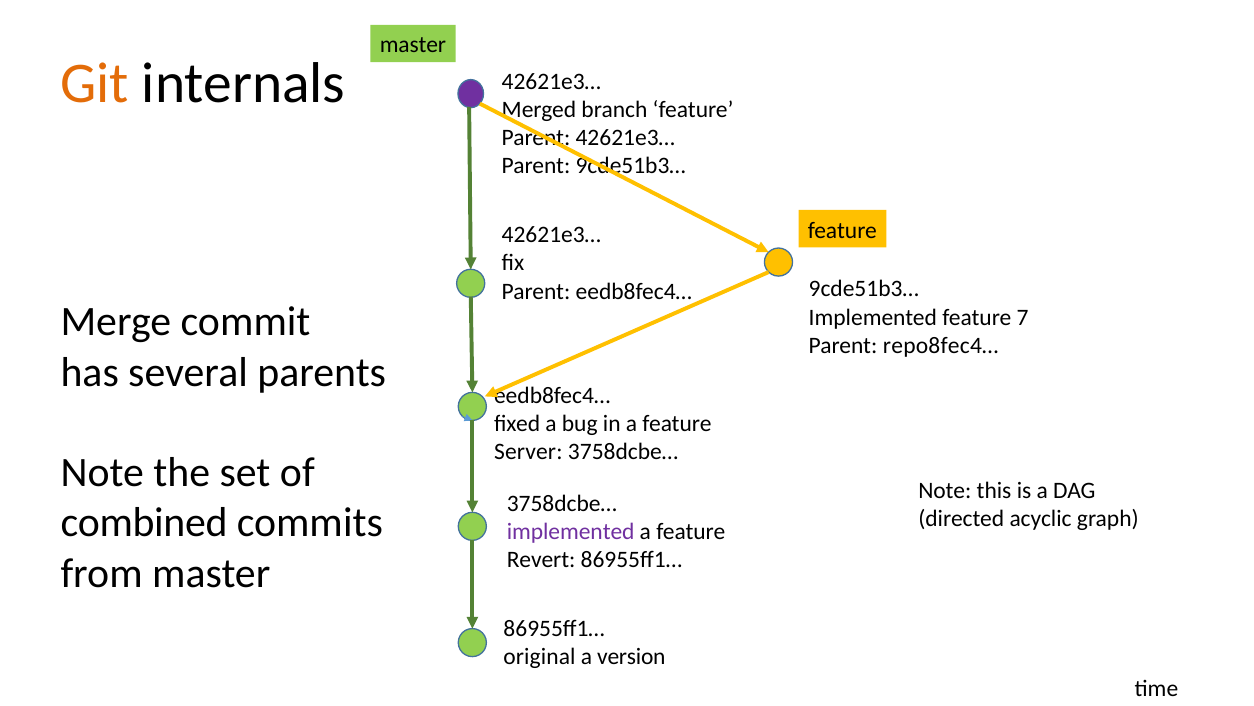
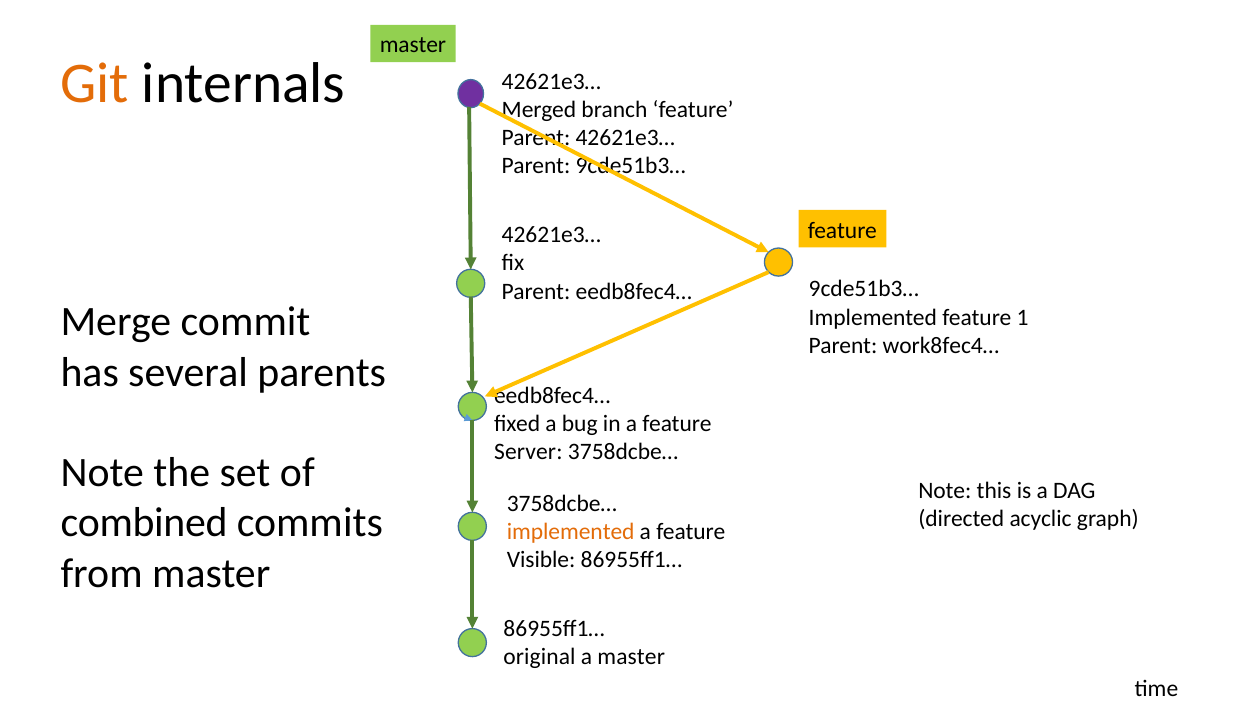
7: 7 -> 1 (1023, 317)
repo8fec4…: repo8fec4… -> work8fec4… (941, 345)
implemented colour: purple -> orange (571, 532)
Revert: Revert -> Visible (541, 560)
a version: version -> master (631, 656)
